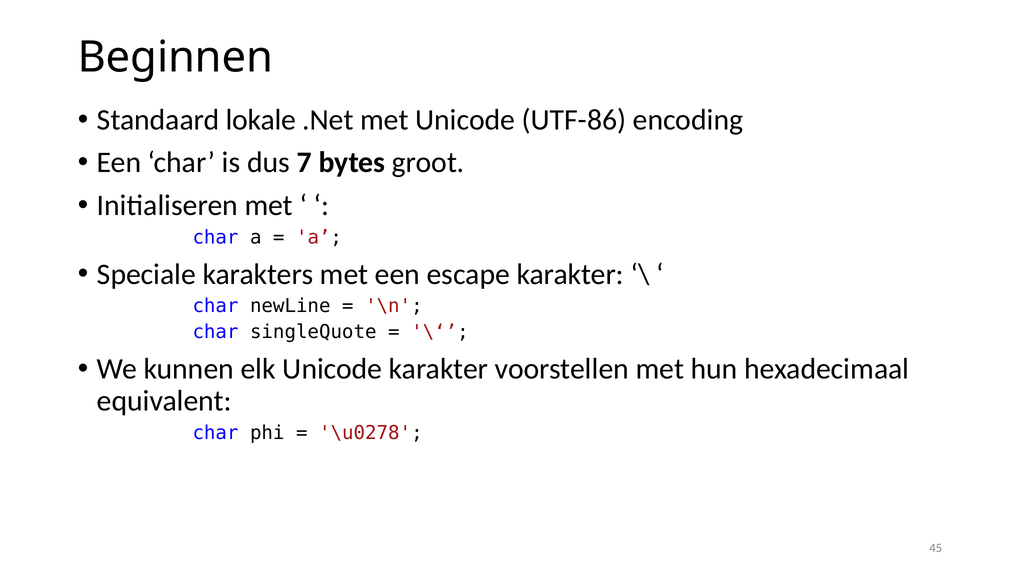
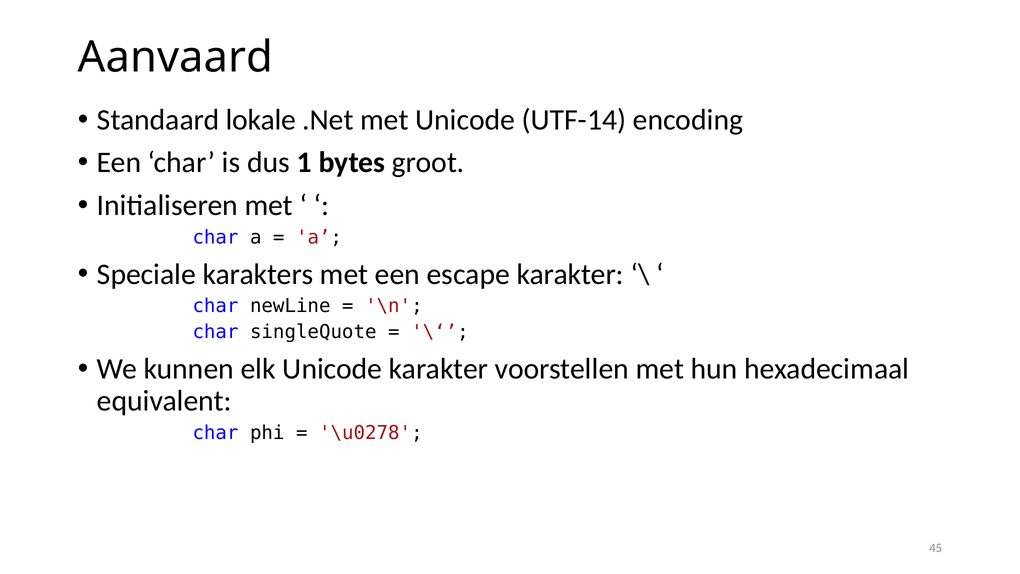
Beginnen: Beginnen -> Aanvaard (175, 58)
UTF-86: UTF-86 -> UTF-14 (574, 120)
7: 7 -> 1 (304, 163)
